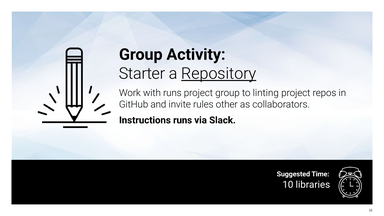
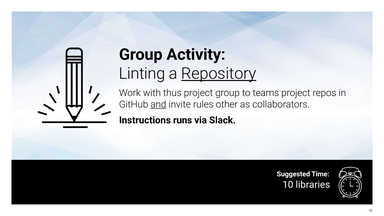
Starter: Starter -> Linting (142, 74)
with runs: runs -> thus (172, 93)
linting: linting -> teams (266, 93)
and underline: none -> present (158, 104)
